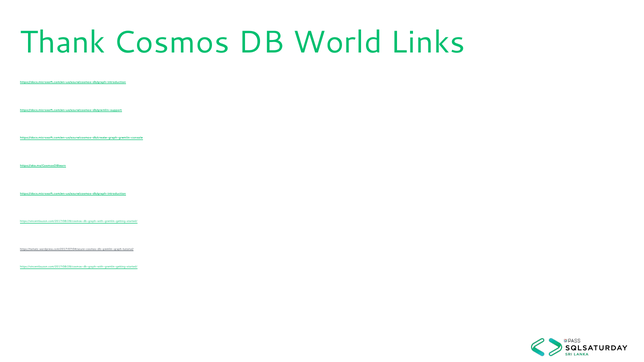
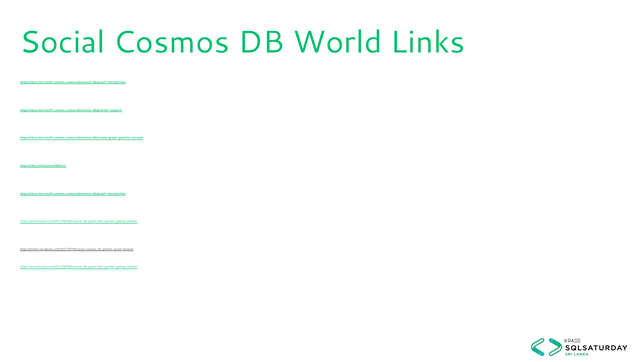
Thank: Thank -> Social (63, 42)
